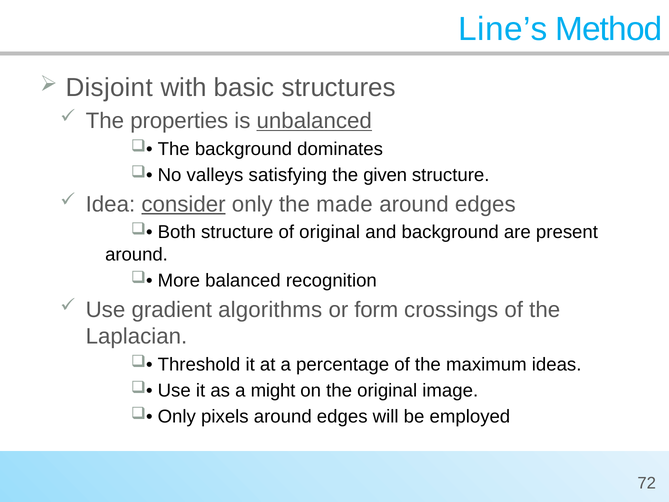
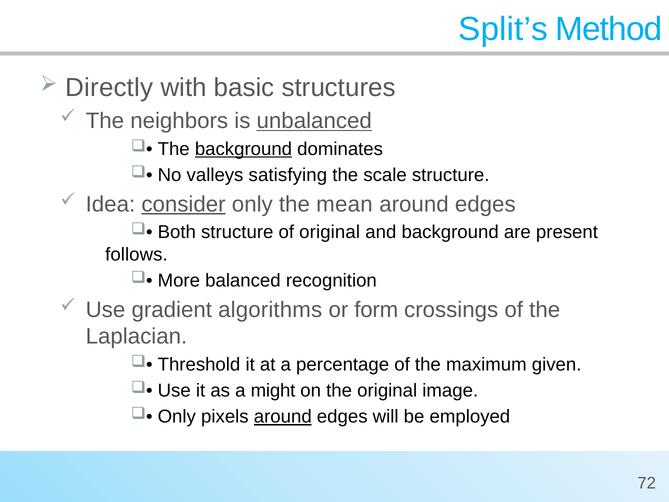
Line’s: Line’s -> Split’s (503, 29)
Disjoint: Disjoint -> Directly (109, 88)
properties: properties -> neighbors (179, 121)
background underline: none -> present (243, 149)
given: given -> scale (385, 175)
made: made -> mean (344, 204)
around: around -> follows (136, 254)
ideas: ideas -> given (557, 364)
around underline: none -> present (283, 416)
